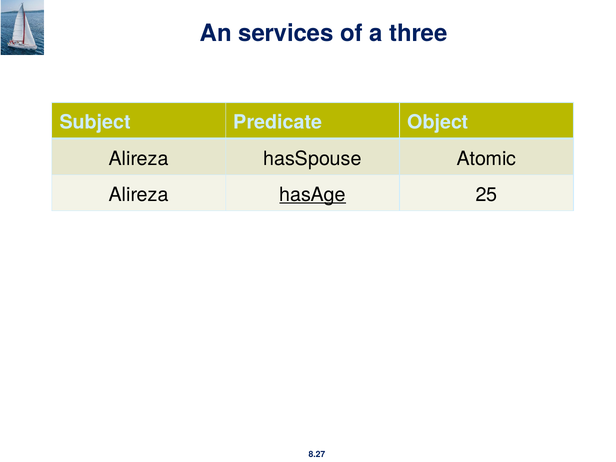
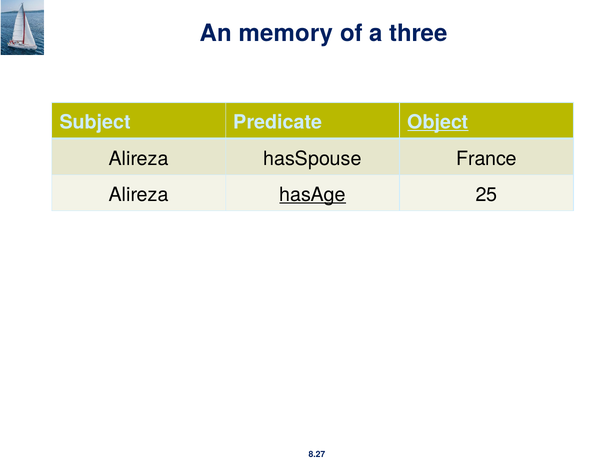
services: services -> memory (286, 33)
Object underline: none -> present (438, 122)
Atomic: Atomic -> France (487, 159)
